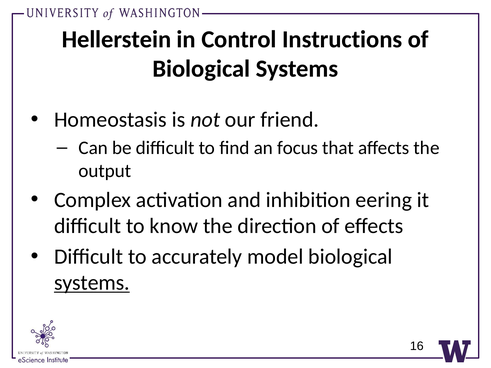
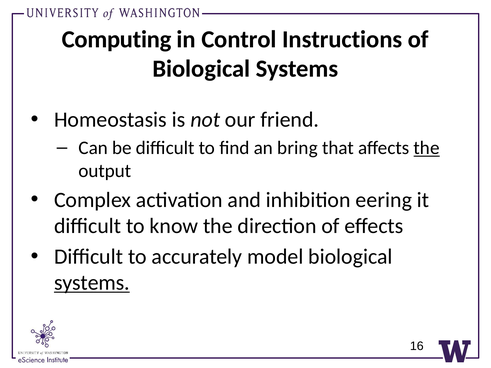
Hellerstein: Hellerstein -> Computing (117, 39)
focus: focus -> bring (297, 148)
the underline: none -> present (427, 148)
